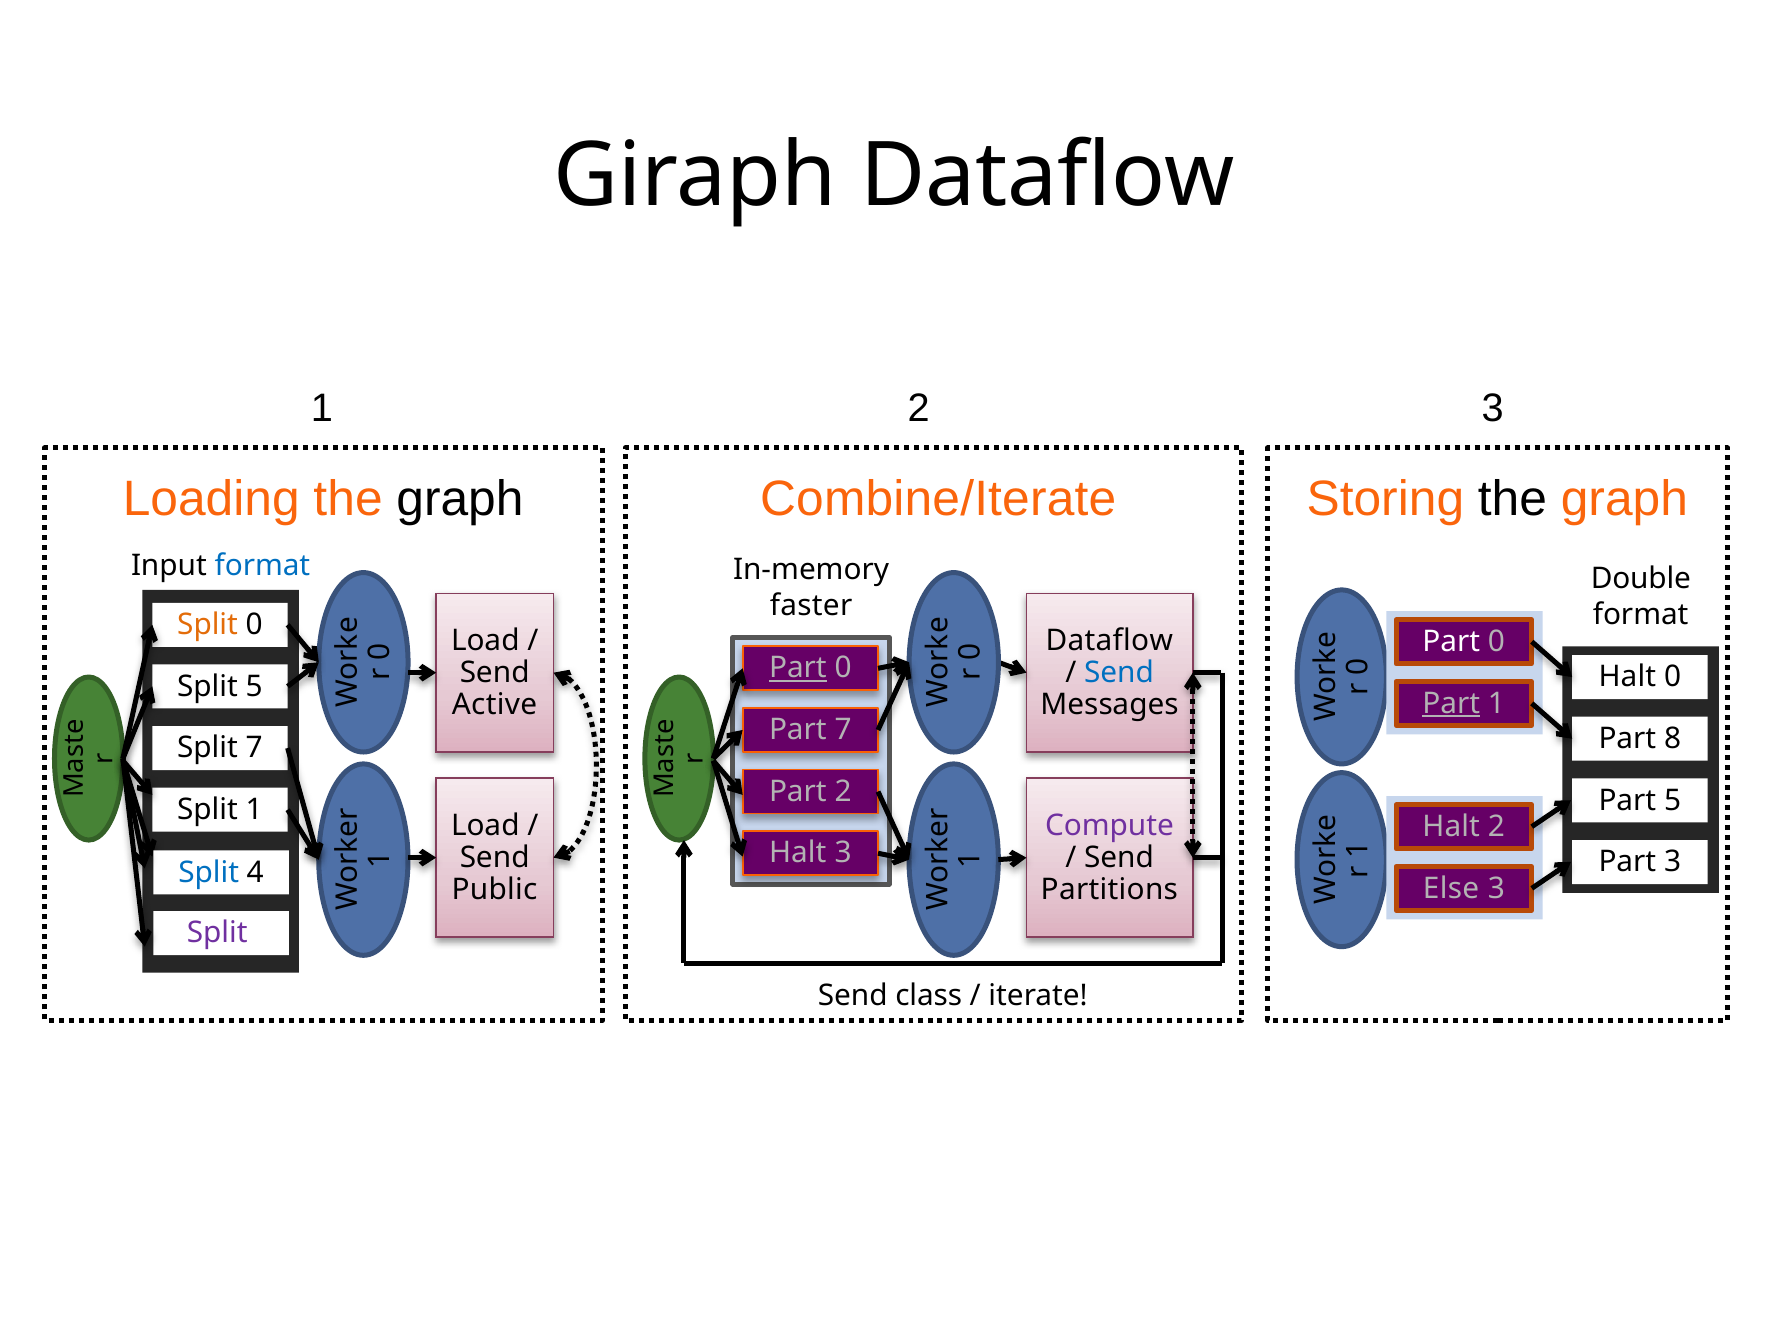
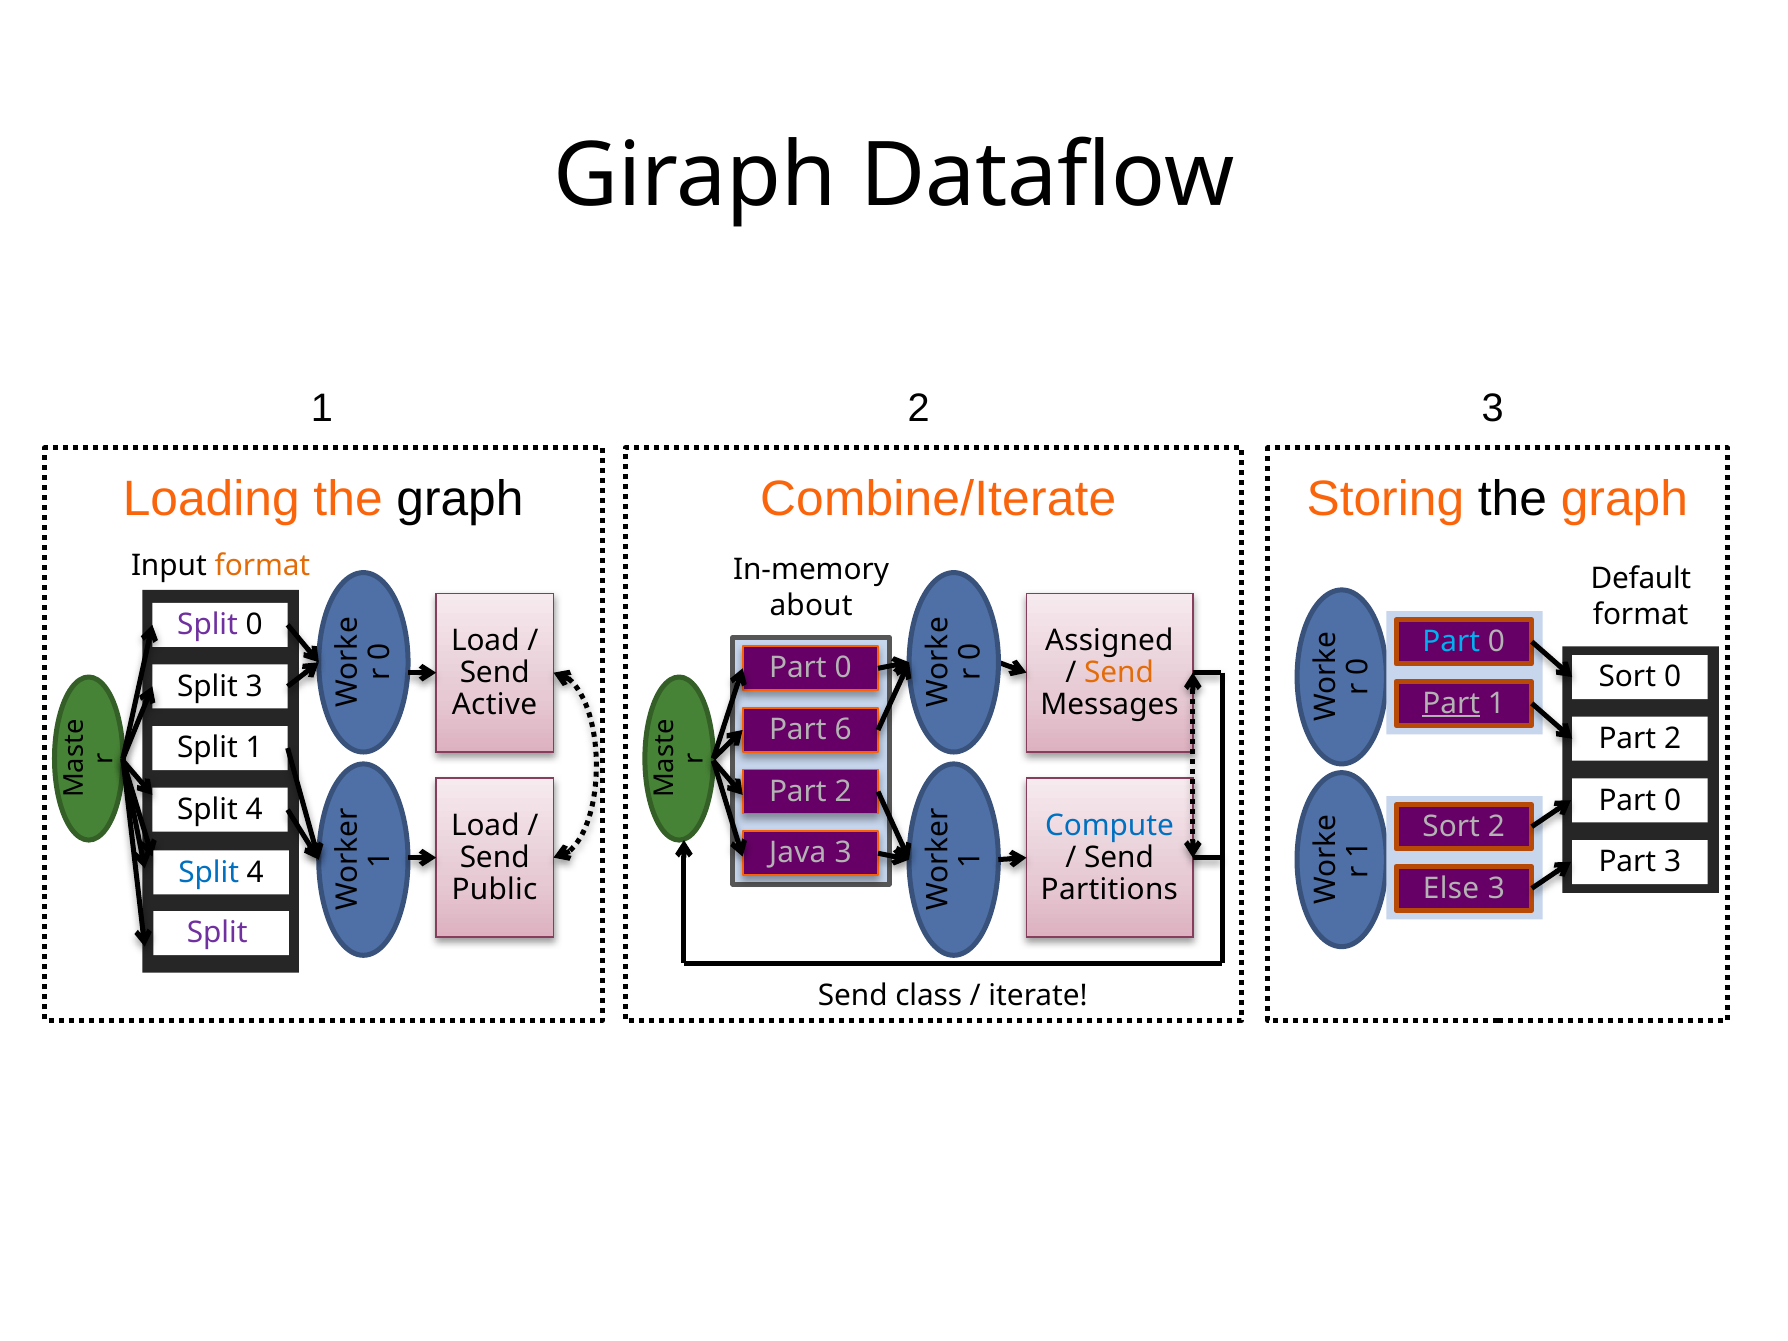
format colour: blue -> orange (262, 566)
Double: Double -> Default (1641, 579)
faster: faster -> about (811, 606)
Split colour: orange -> purple (208, 625)
Dataflow: Dataflow -> Assigned (1109, 640)
Part colour: white -> light blue (1451, 642)
Part underline: present -> none (798, 668)
Send colour: blue -> orange (1119, 672)
Halt: Halt -> Sort (1627, 677)
Split 5: 5 -> 3 (254, 686)
Part 7: 7 -> 6 (843, 730)
8: 8 -> 2 (1673, 739)
Split 7: 7 -> 1 (254, 748)
5: 5 -> 0 (1673, 800)
1: 1 -> 4 (254, 810)
Compute colour: purple -> blue (1109, 825)
Halt: Halt -> Sort (1451, 827)
Halt: Halt -> Java (798, 853)
